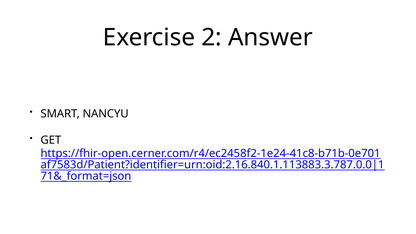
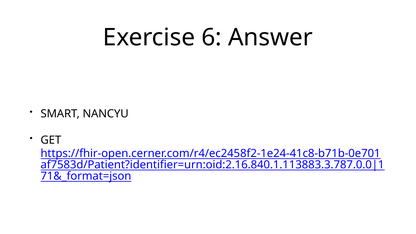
2: 2 -> 6 (212, 37)
